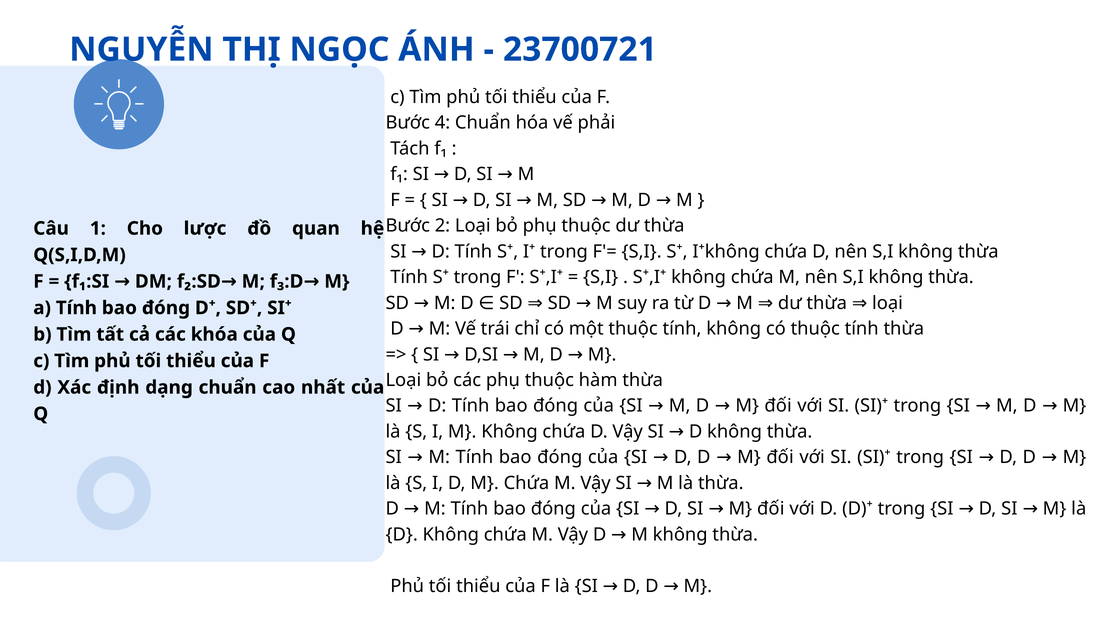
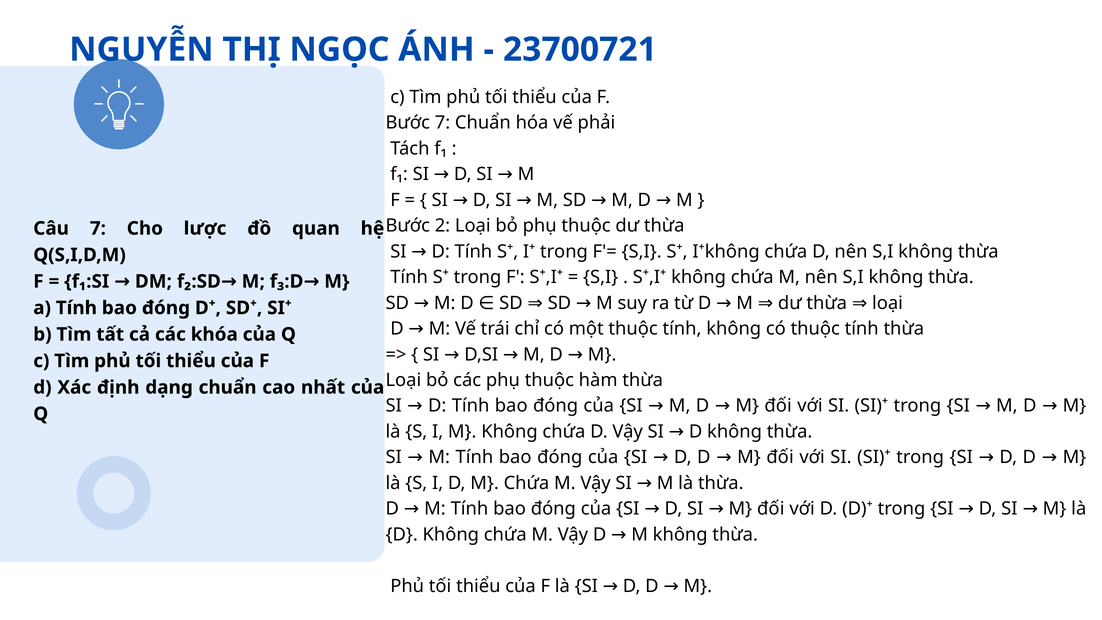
Bước 4: 4 -> 7 (442, 123)
Câu 1: 1 -> 7 (98, 228)
